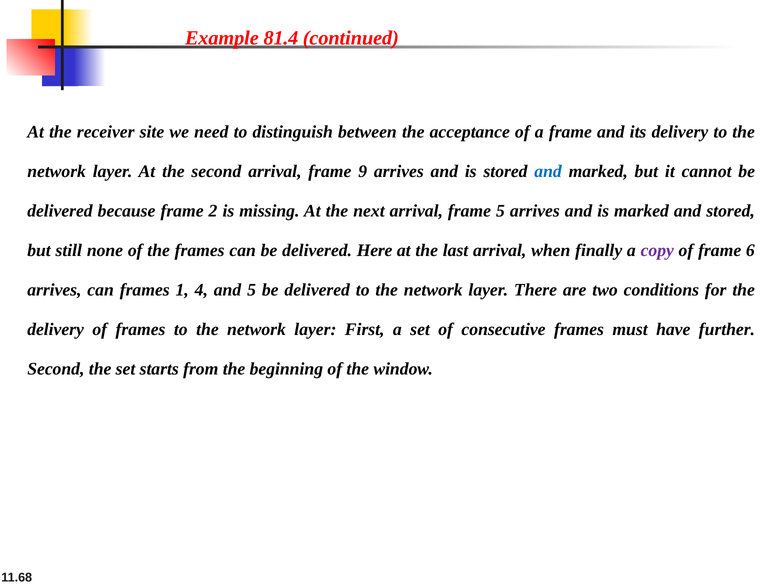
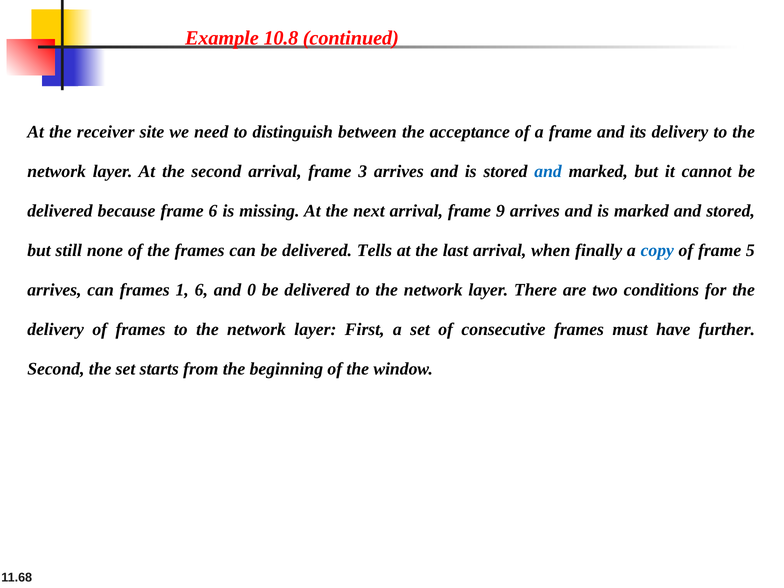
81.4: 81.4 -> 10.8 (281, 38)
9: 9 -> 3 (363, 171)
frame 2: 2 -> 6 (213, 211)
frame 5: 5 -> 9 (501, 211)
Here: Here -> Tells (374, 250)
copy colour: purple -> blue (657, 250)
6: 6 -> 5 (750, 250)
1 4: 4 -> 6 (201, 290)
and 5: 5 -> 0 (252, 290)
